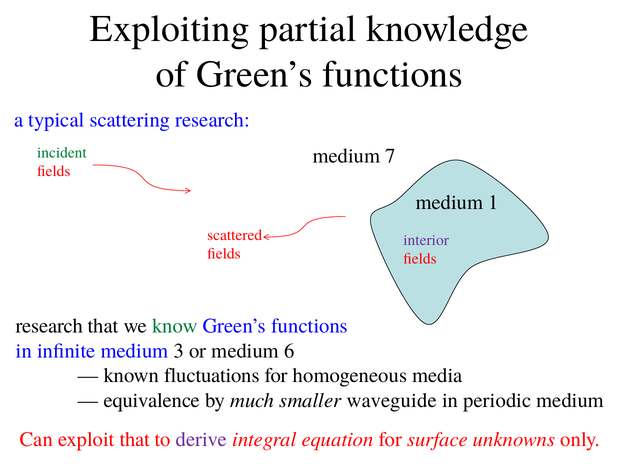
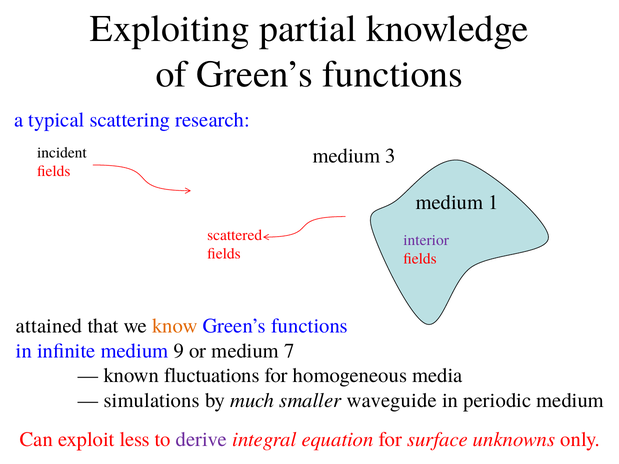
incident colour: green -> black (62, 153)
7: 7 -> 3 (390, 156)
research: research -> attained (49, 326)
know colour: green -> orange (175, 326)
3: 3 -> 9 (179, 351)
6: 6 -> 7 (289, 351)
equivalence: equivalence -> simulations (152, 401)
exploit that: that -> less (135, 440)
